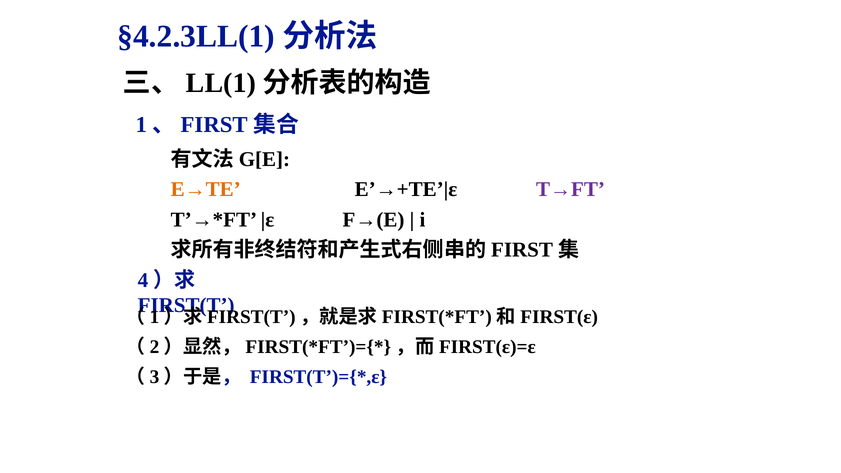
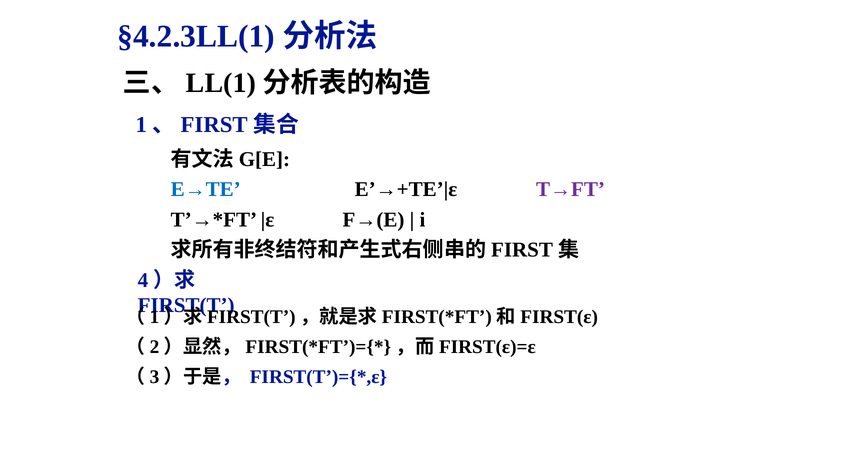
E→TE colour: orange -> blue (206, 189)
